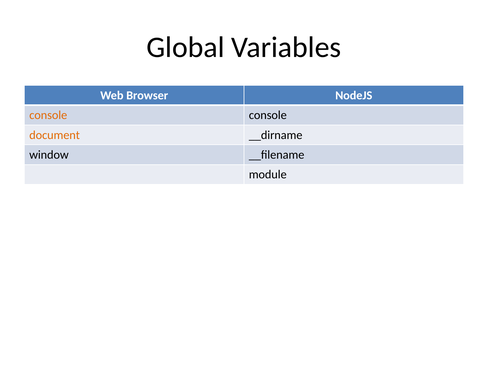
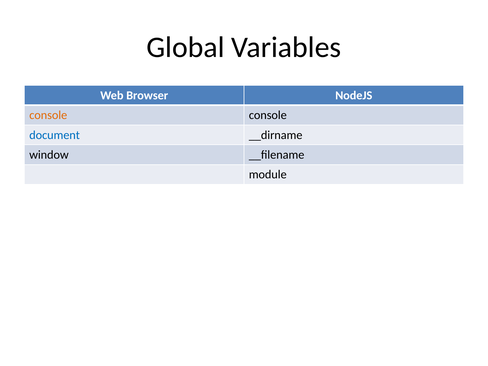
document colour: orange -> blue (55, 135)
